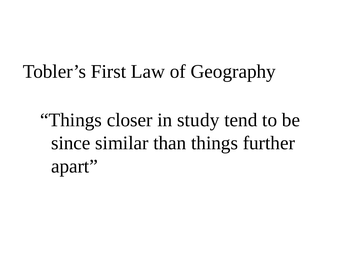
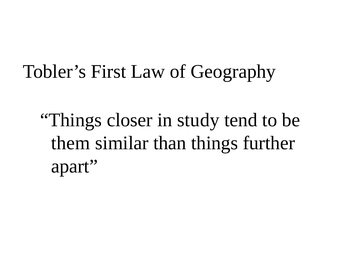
since: since -> them (71, 143)
